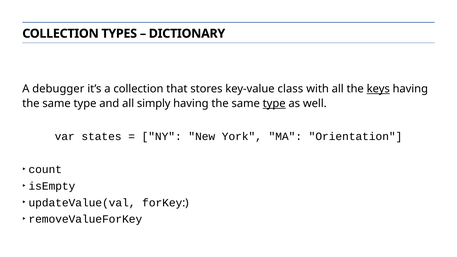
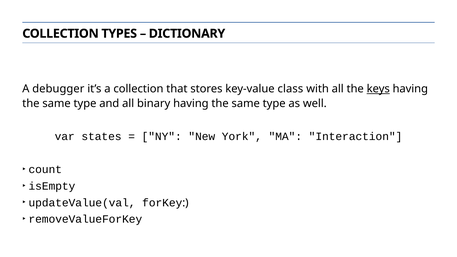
simply: simply -> binary (154, 103)
type underline: present -> none (274, 103)
Orientation: Orientation -> Interaction (356, 136)
